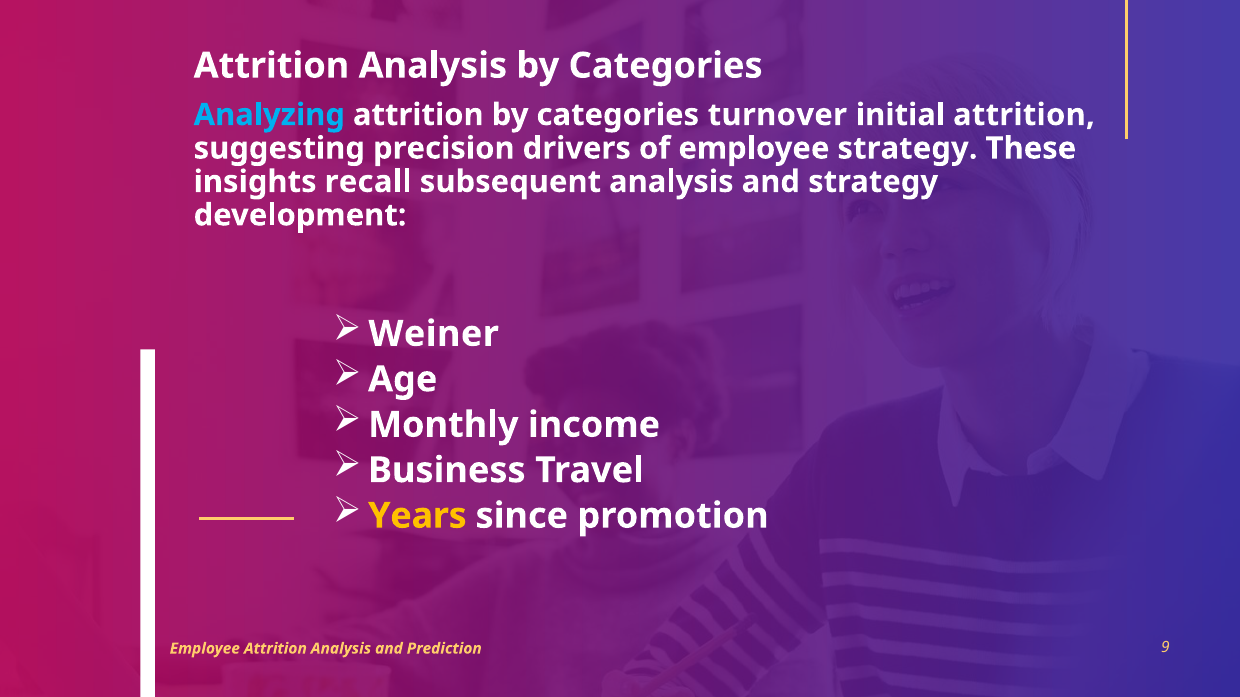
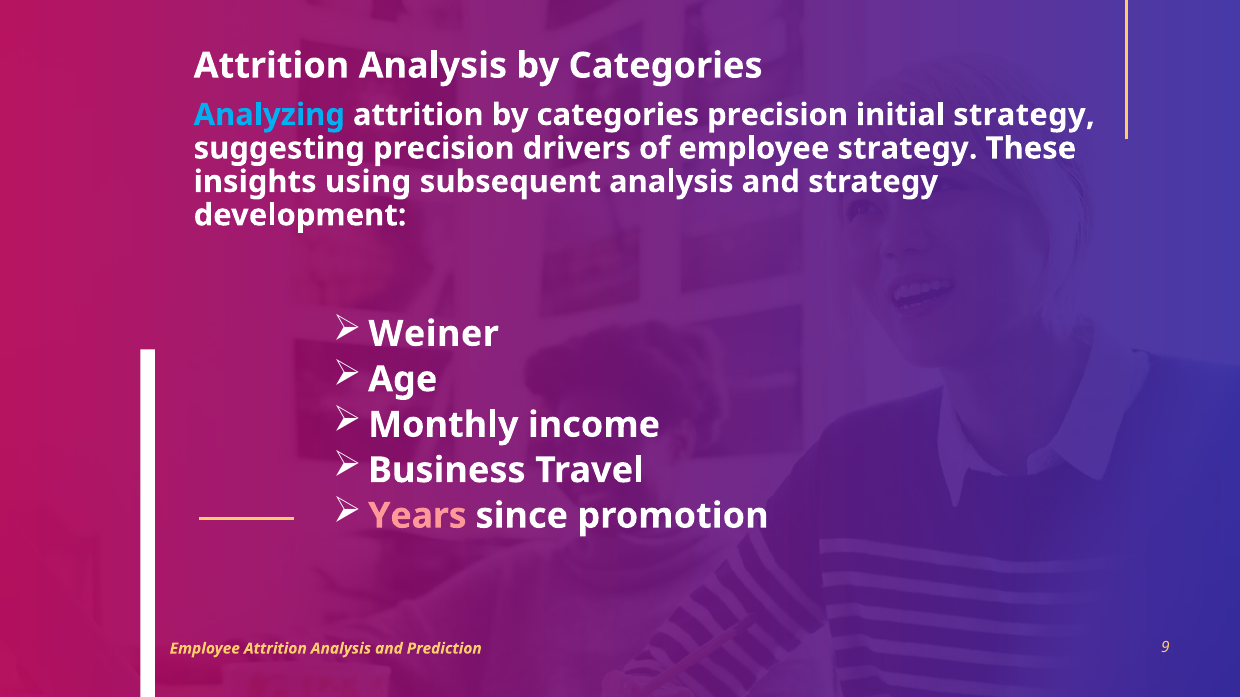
categories turnover: turnover -> precision (778, 115)
initial attrition: attrition -> strategy (1024, 115)
recall: recall -> using (368, 182)
Years colour: yellow -> pink (417, 516)
